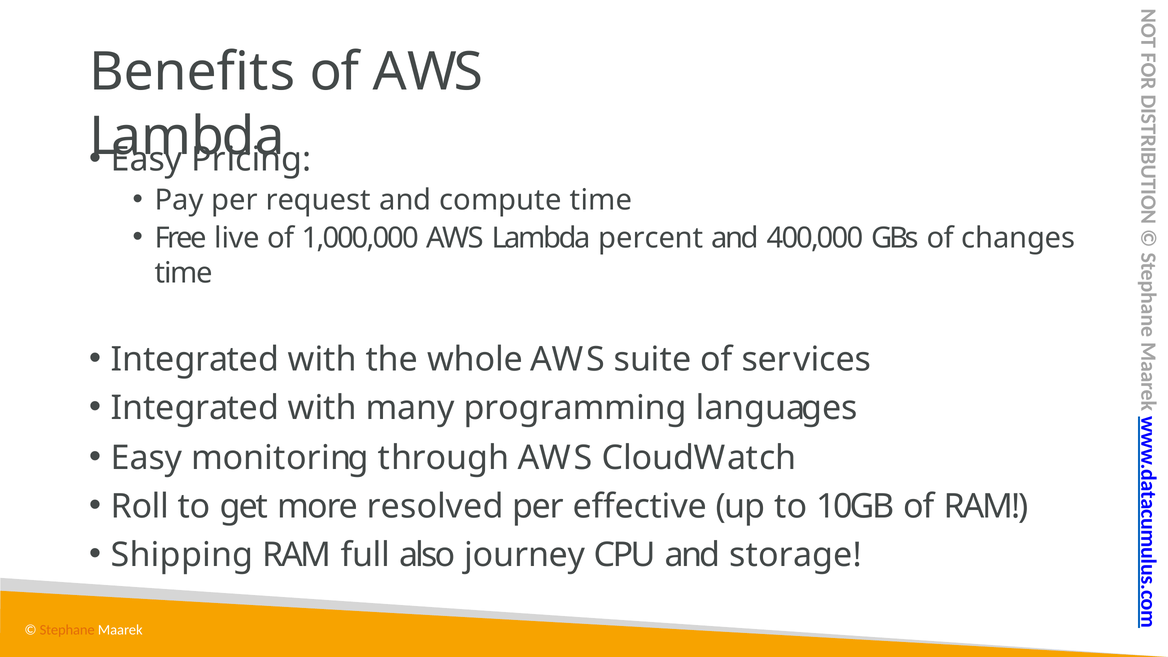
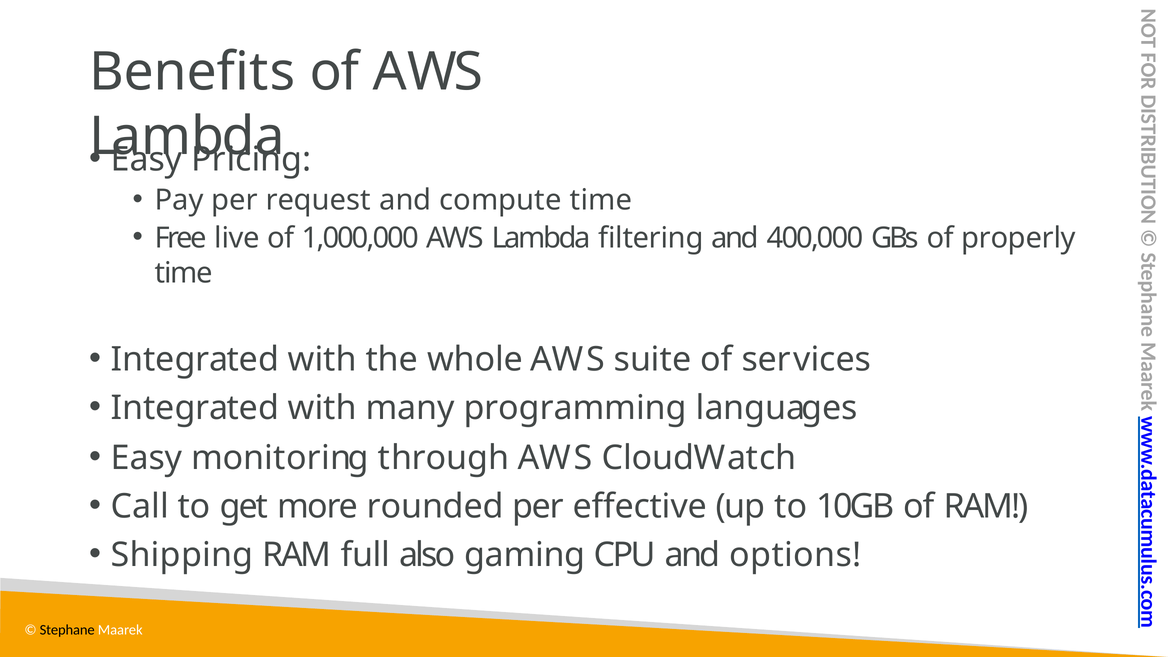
percent: percent -> filtering (651, 238)
changes: changes -> properly (1018, 238)
Roll: Roll -> Call (140, 507)
resolved: resolved -> rounded (435, 507)
journey: journey -> gaming (525, 555)
storage: storage -> options (795, 555)
Stephane colour: orange -> black (67, 630)
